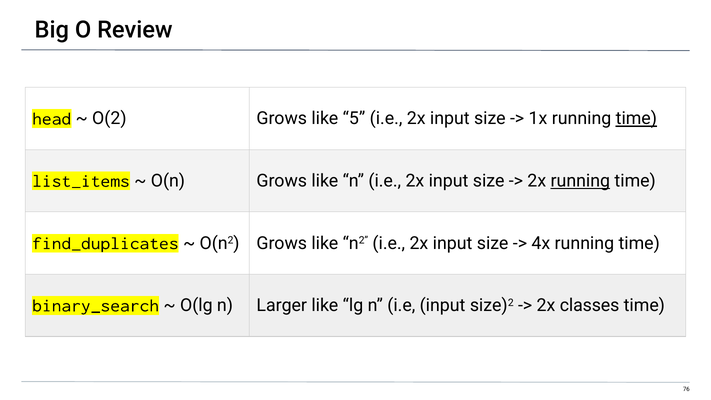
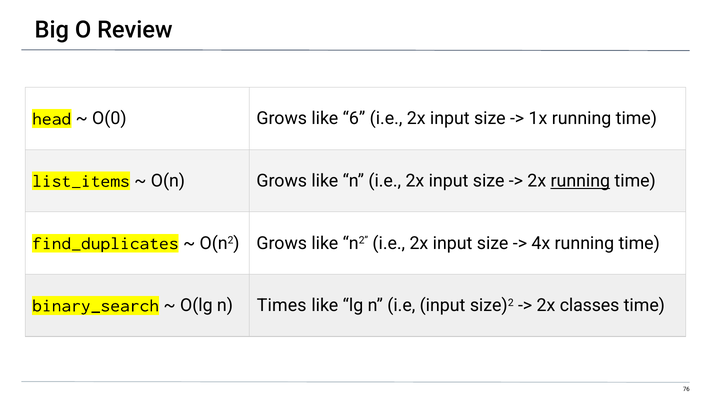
O(2: O(2 -> O(0 (109, 119)
5: 5 -> 6 (354, 119)
time underline: present -> none (636, 119)
Larger: Larger -> Times (282, 305)
